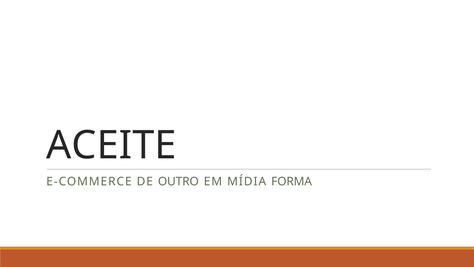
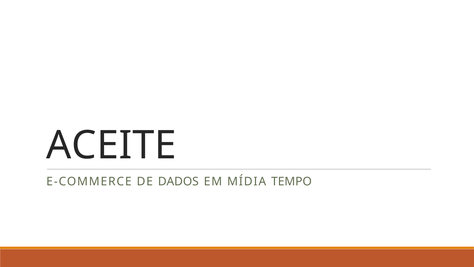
OUTRO: OUTRO -> DADOS (178, 181)
FORMA: FORMA -> TEMPO (291, 181)
